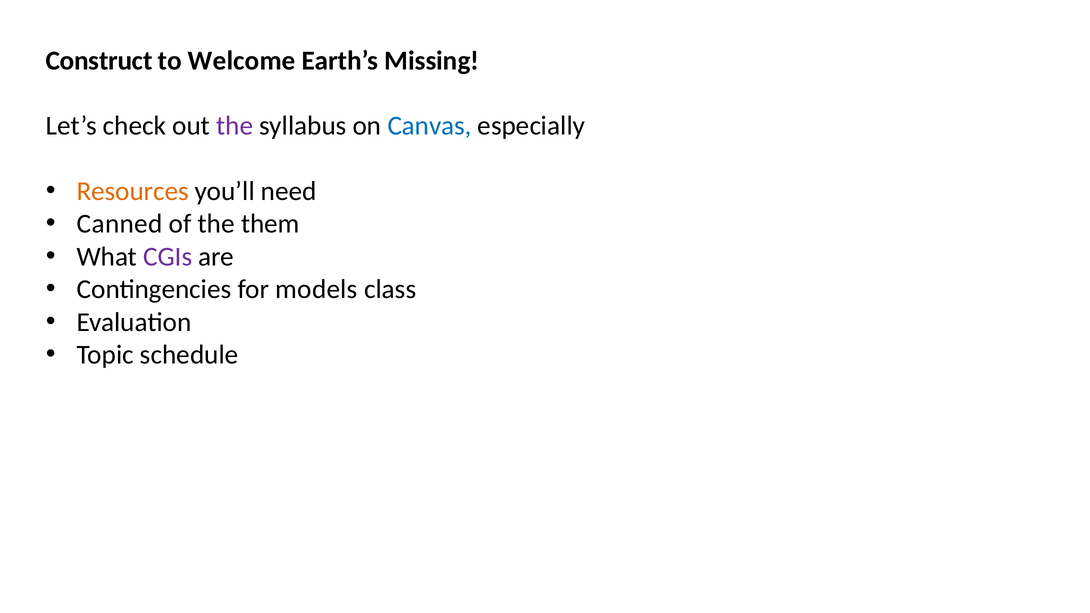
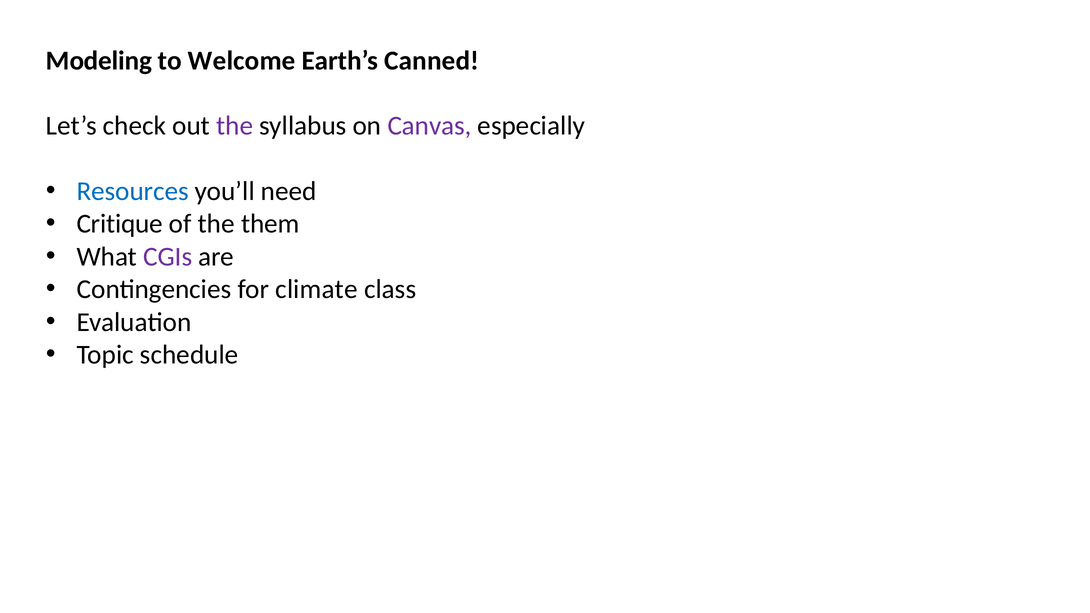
Construct: Construct -> Modeling (99, 61)
Missing: Missing -> Canned (432, 61)
Canvas colour: blue -> purple (429, 126)
Resources colour: orange -> blue (133, 191)
Canned: Canned -> Critique (120, 224)
models: models -> climate (317, 289)
